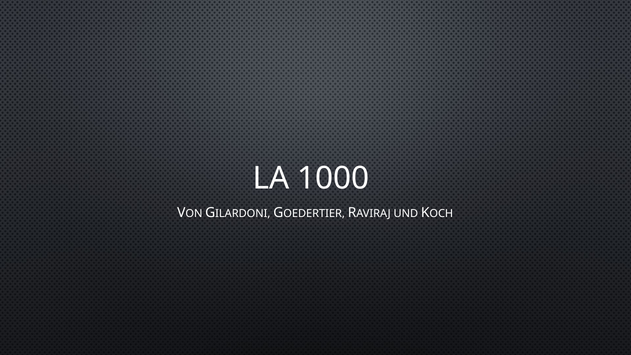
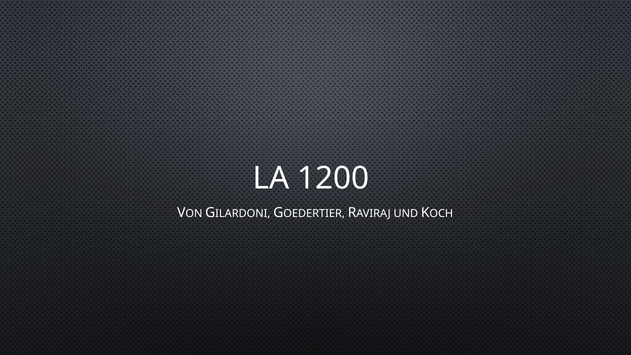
1000: 1000 -> 1200 (333, 178)
